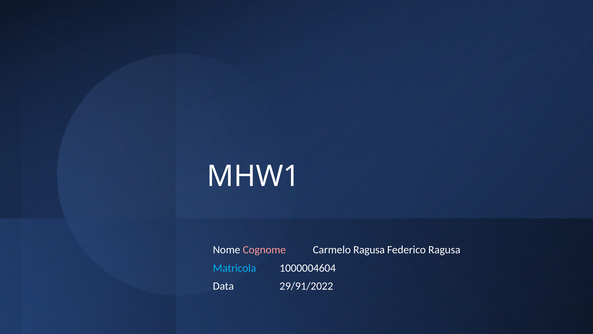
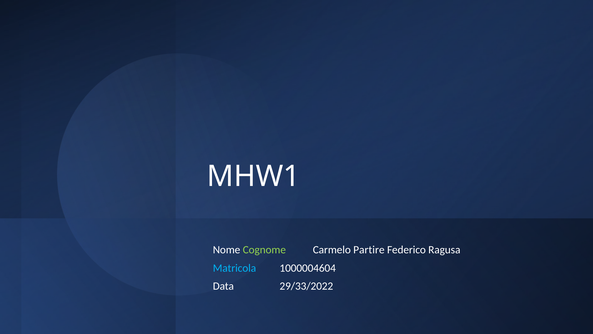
Cognome colour: pink -> light green (264, 249)
Carmelo Ragusa: Ragusa -> Partire (369, 249)
29/91/2022: 29/91/2022 -> 29/33/2022 (306, 286)
